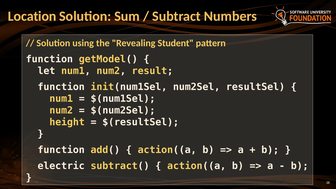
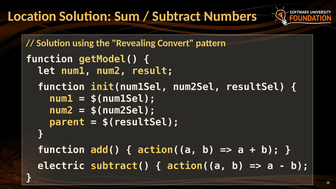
Student: Student -> Convert (176, 43)
height: height -> parent (67, 122)
